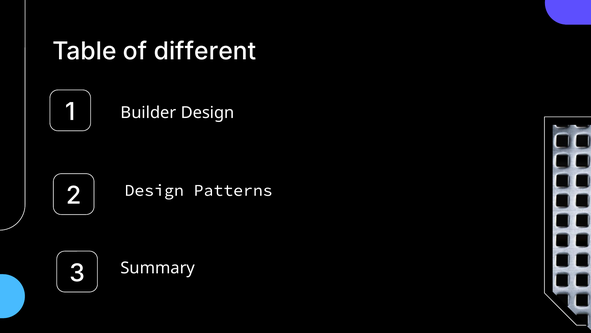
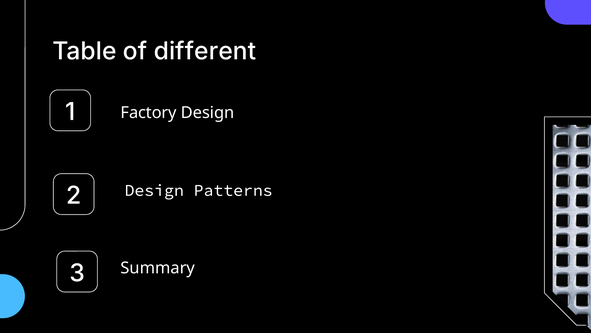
Builder: Builder -> Factory (149, 113)
